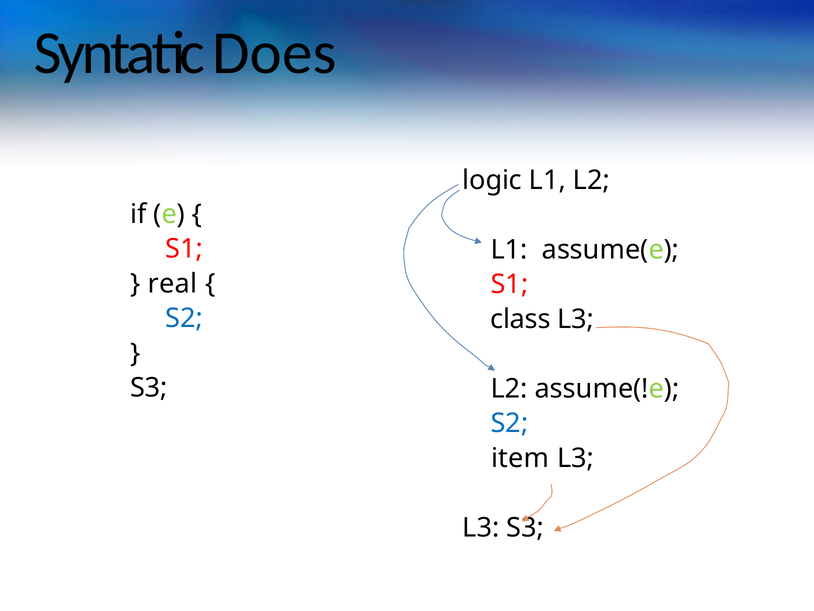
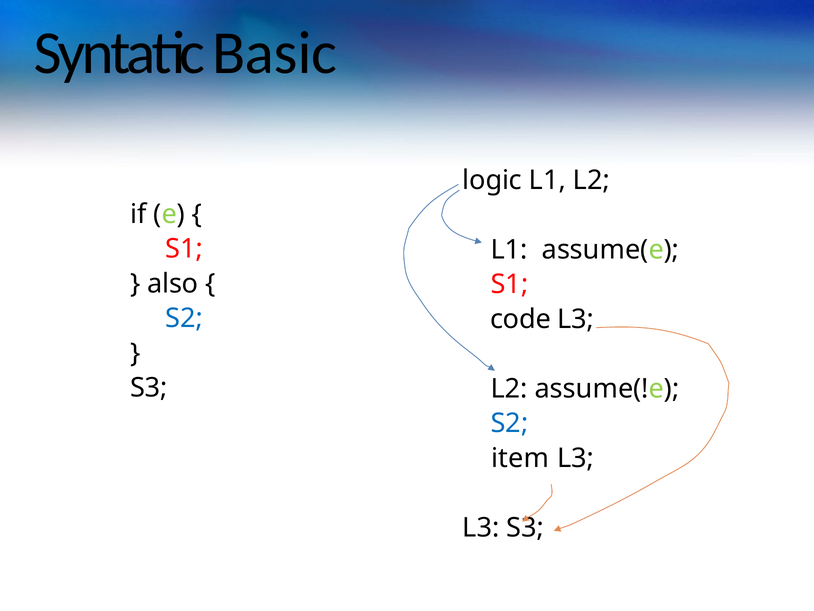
Does: Does -> Basic (275, 53)
real: real -> also (173, 283)
class: class -> code (520, 319)
